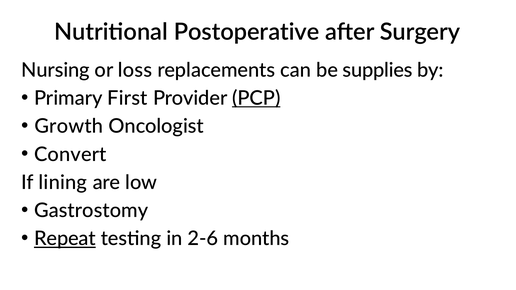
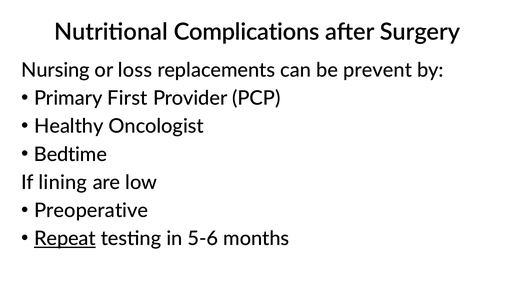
Postoperative: Postoperative -> Complications (247, 32)
supplies: supplies -> prevent (378, 70)
PCP underline: present -> none (256, 98)
Growth: Growth -> Healthy (69, 126)
Convert: Convert -> Bedtime (70, 155)
Gastrostomy: Gastrostomy -> Preoperative (91, 211)
2-6: 2-6 -> 5-6 (203, 239)
